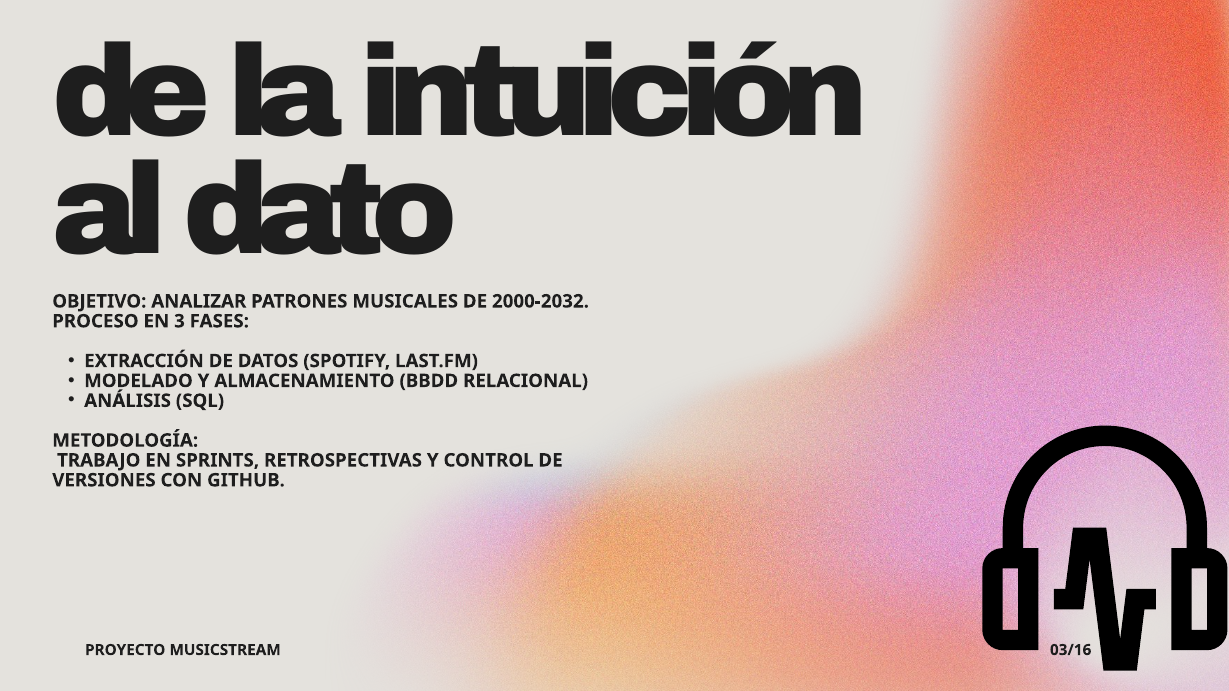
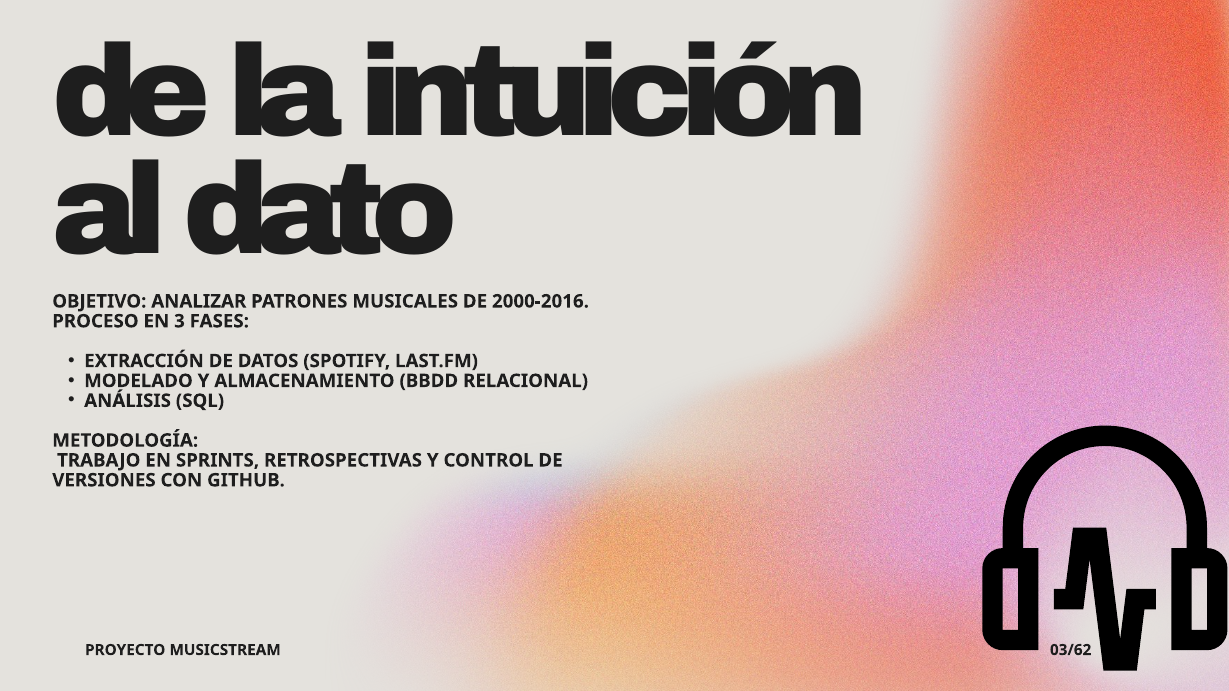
2000-2032: 2000-2032 -> 2000-2016 (540, 301)
03/16: 03/16 -> 03/62 (1071, 650)
